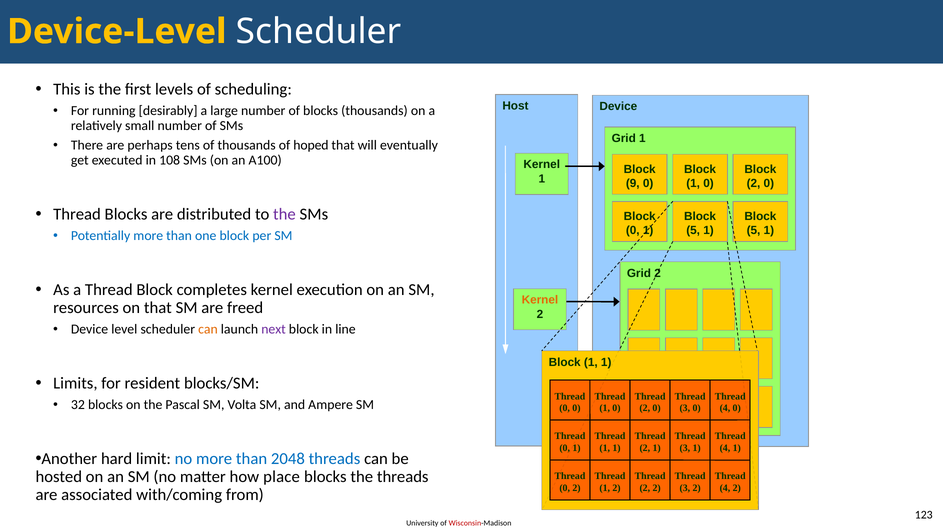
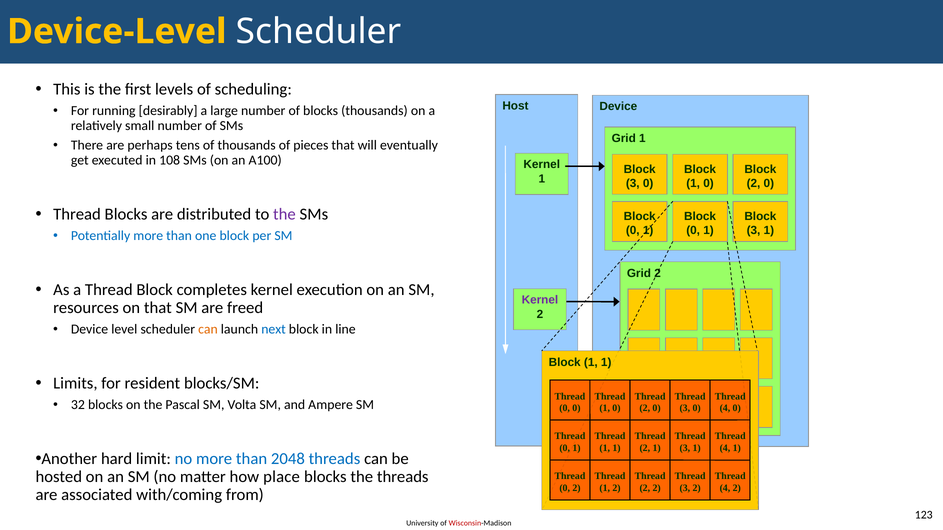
hoped: hoped -> pieces (311, 146)
9: 9 -> 3 (633, 184)
5: 5 -> 0 (693, 231)
5: 5 -> 3 (754, 231)
Kernel colour: orange -> purple (540, 300)
next colour: purple -> blue (274, 330)
